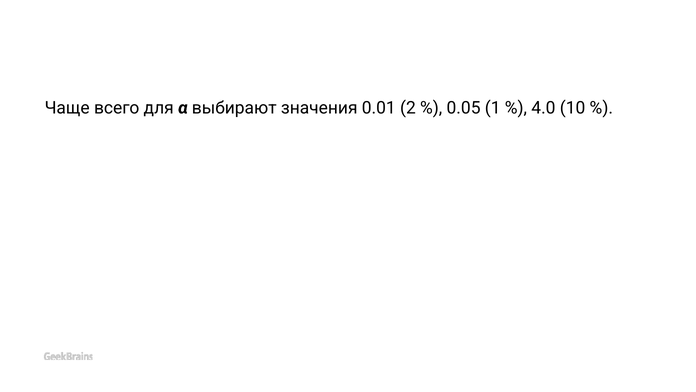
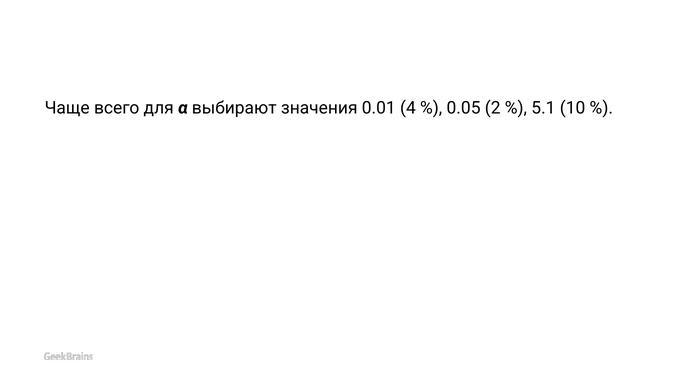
2: 2 -> 4 (408, 108)
1: 1 -> 2 (493, 108)
4.0: 4.0 -> 5.1 (543, 108)
